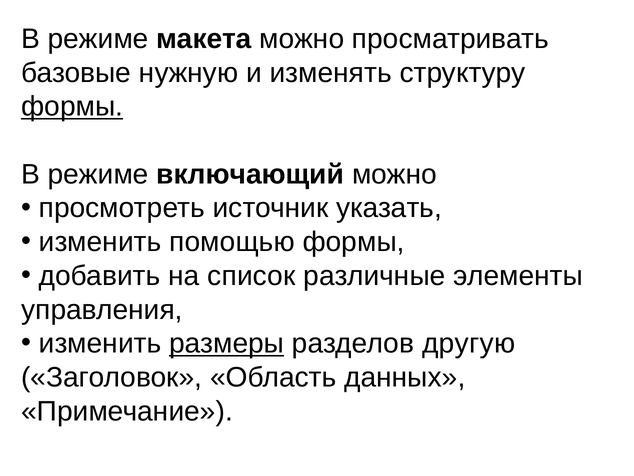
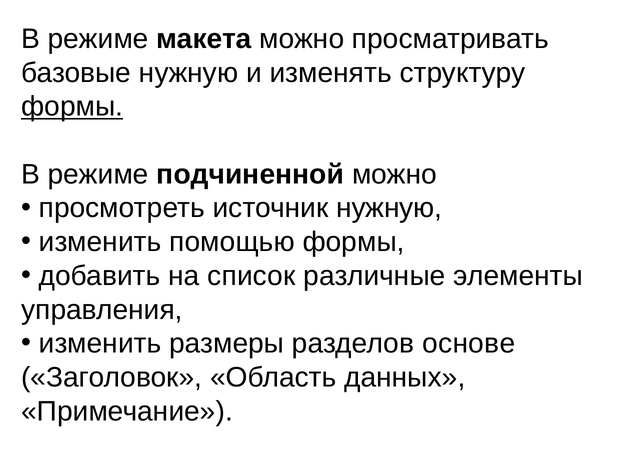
включающий: включающий -> подчиненной (250, 174)
источник указать: указать -> нужную (389, 208)
размеры underline: present -> none (227, 343)
другую: другую -> основе (469, 343)
